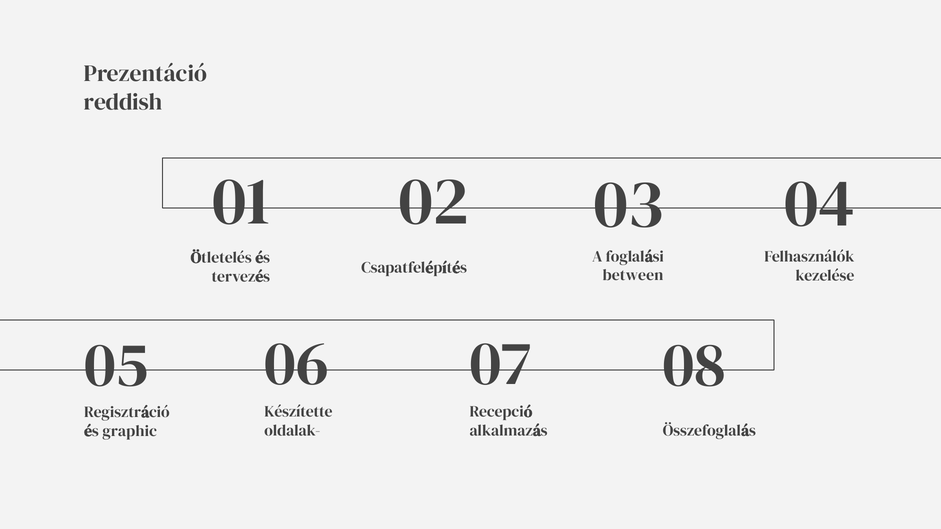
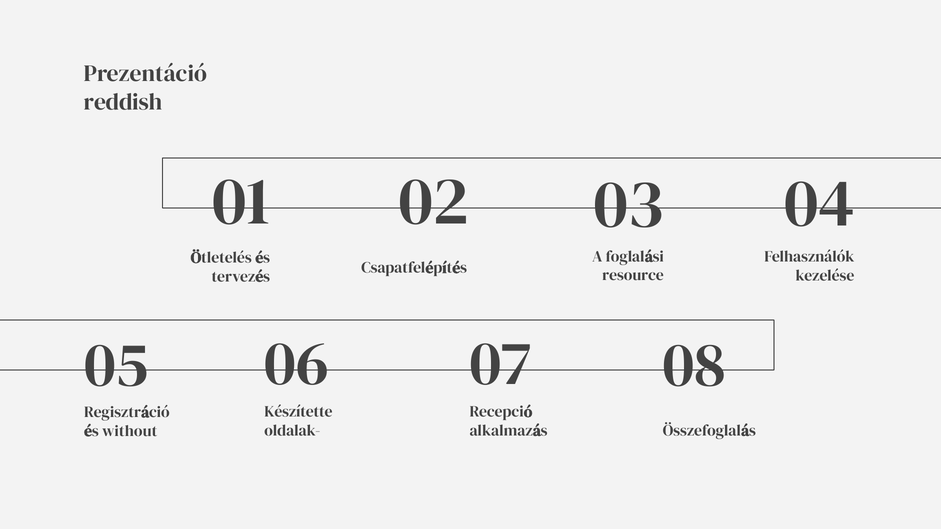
between: between -> resource (633, 275)
graphic: graphic -> without (130, 431)
